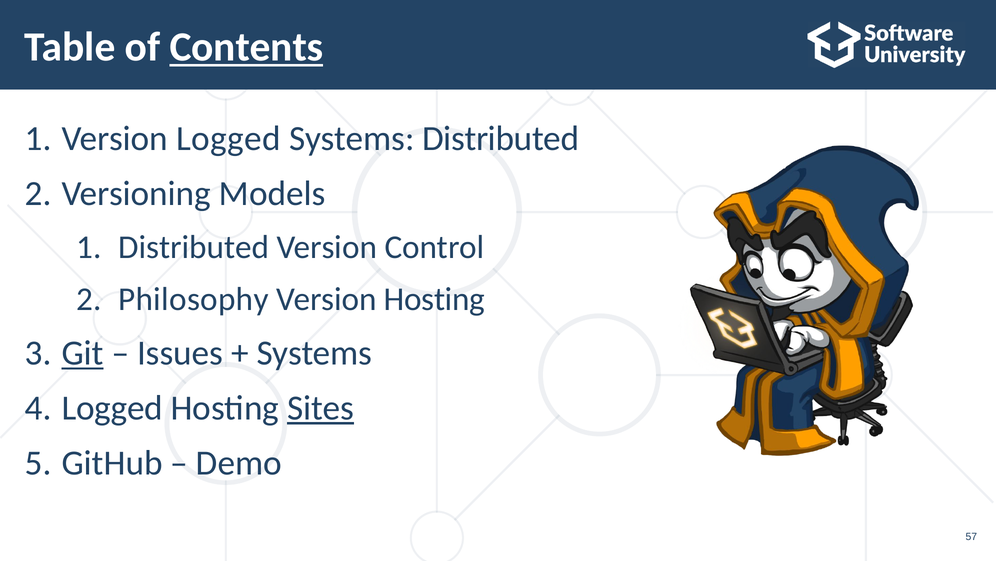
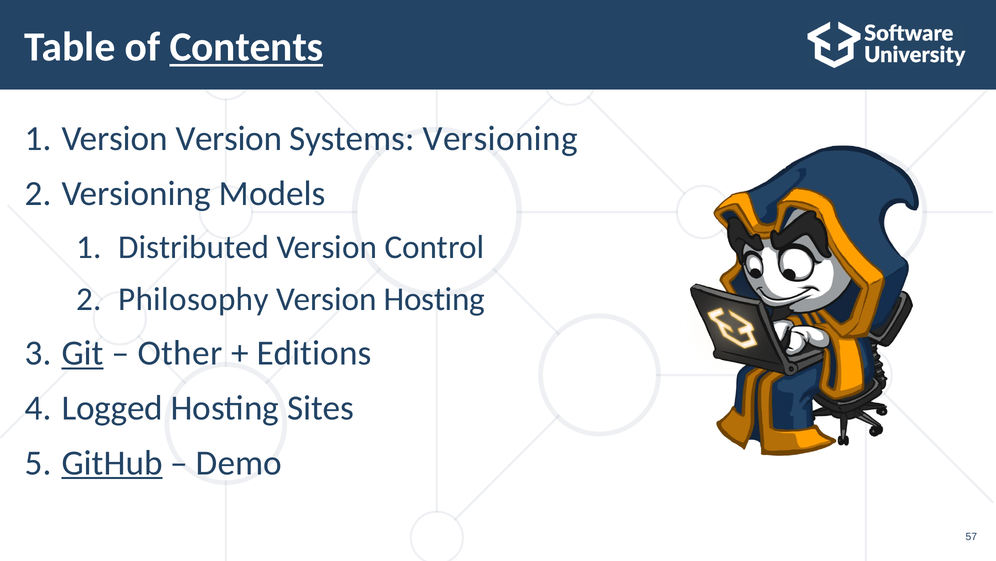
Version Logged: Logged -> Version (229, 139)
Systems Distributed: Distributed -> Versioning (500, 139)
Issues: Issues -> Other (180, 353)
Systems: Systems -> Editions (314, 353)
Sites underline: present -> none (321, 408)
GitHub underline: none -> present (112, 462)
